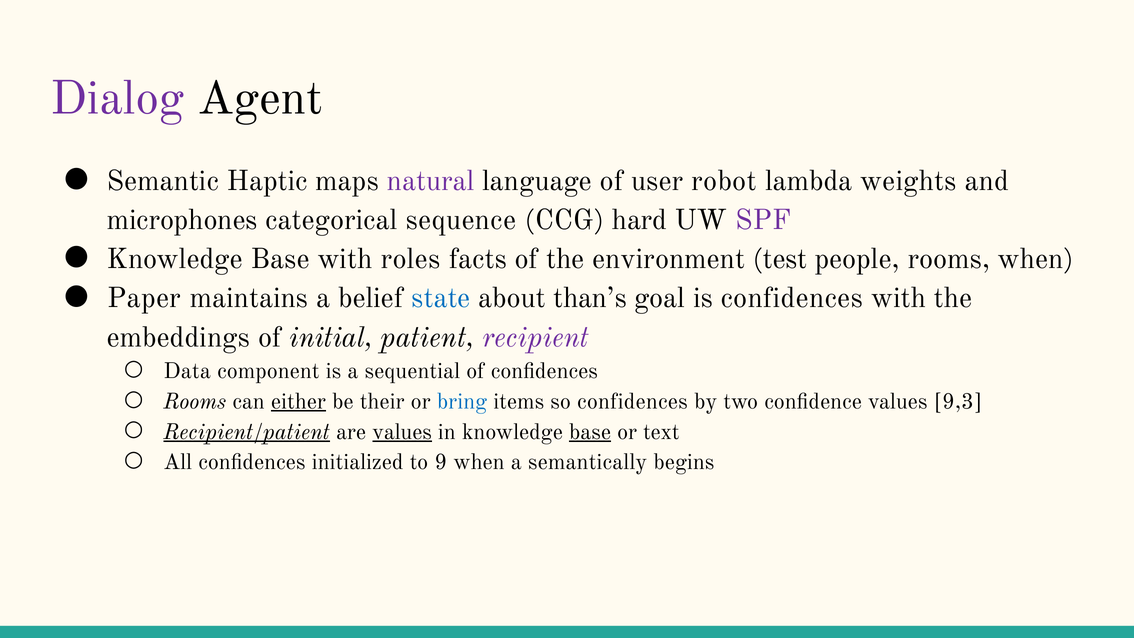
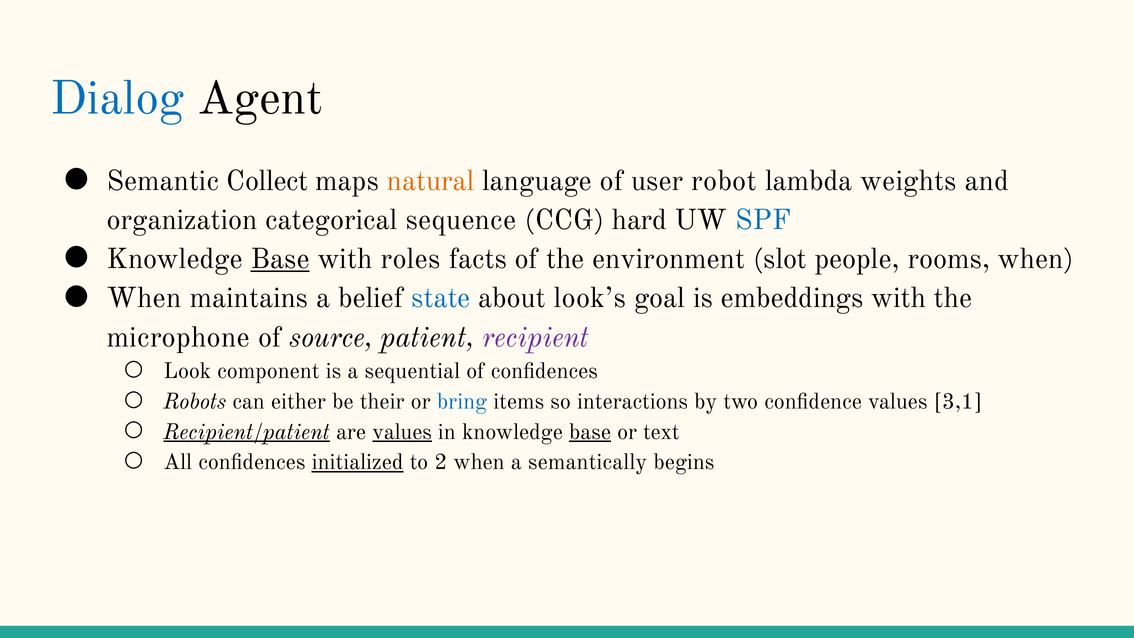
Dialog colour: purple -> blue (117, 98)
Haptic: Haptic -> Collect (267, 181)
natural colour: purple -> orange (431, 181)
microphones: microphones -> organization (182, 220)
SPF colour: purple -> blue (763, 220)
Base underline: none -> present (280, 259)
test: test -> slot (780, 259)
Paper: Paper -> When (144, 298)
than’s: than’s -> look’s (590, 298)
is confidences: confidences -> embeddings (792, 298)
embeddings: embeddings -> microphone (178, 337)
initial: initial -> source (331, 337)
Data: Data -> Look (187, 371)
Rooms: Rooms -> Robots (195, 401)
either underline: present -> none (298, 401)
so confidences: confidences -> interactions (633, 401)
9,3: 9,3 -> 3,1 (958, 401)
initialized underline: none -> present (358, 462)
9: 9 -> 2 (441, 462)
